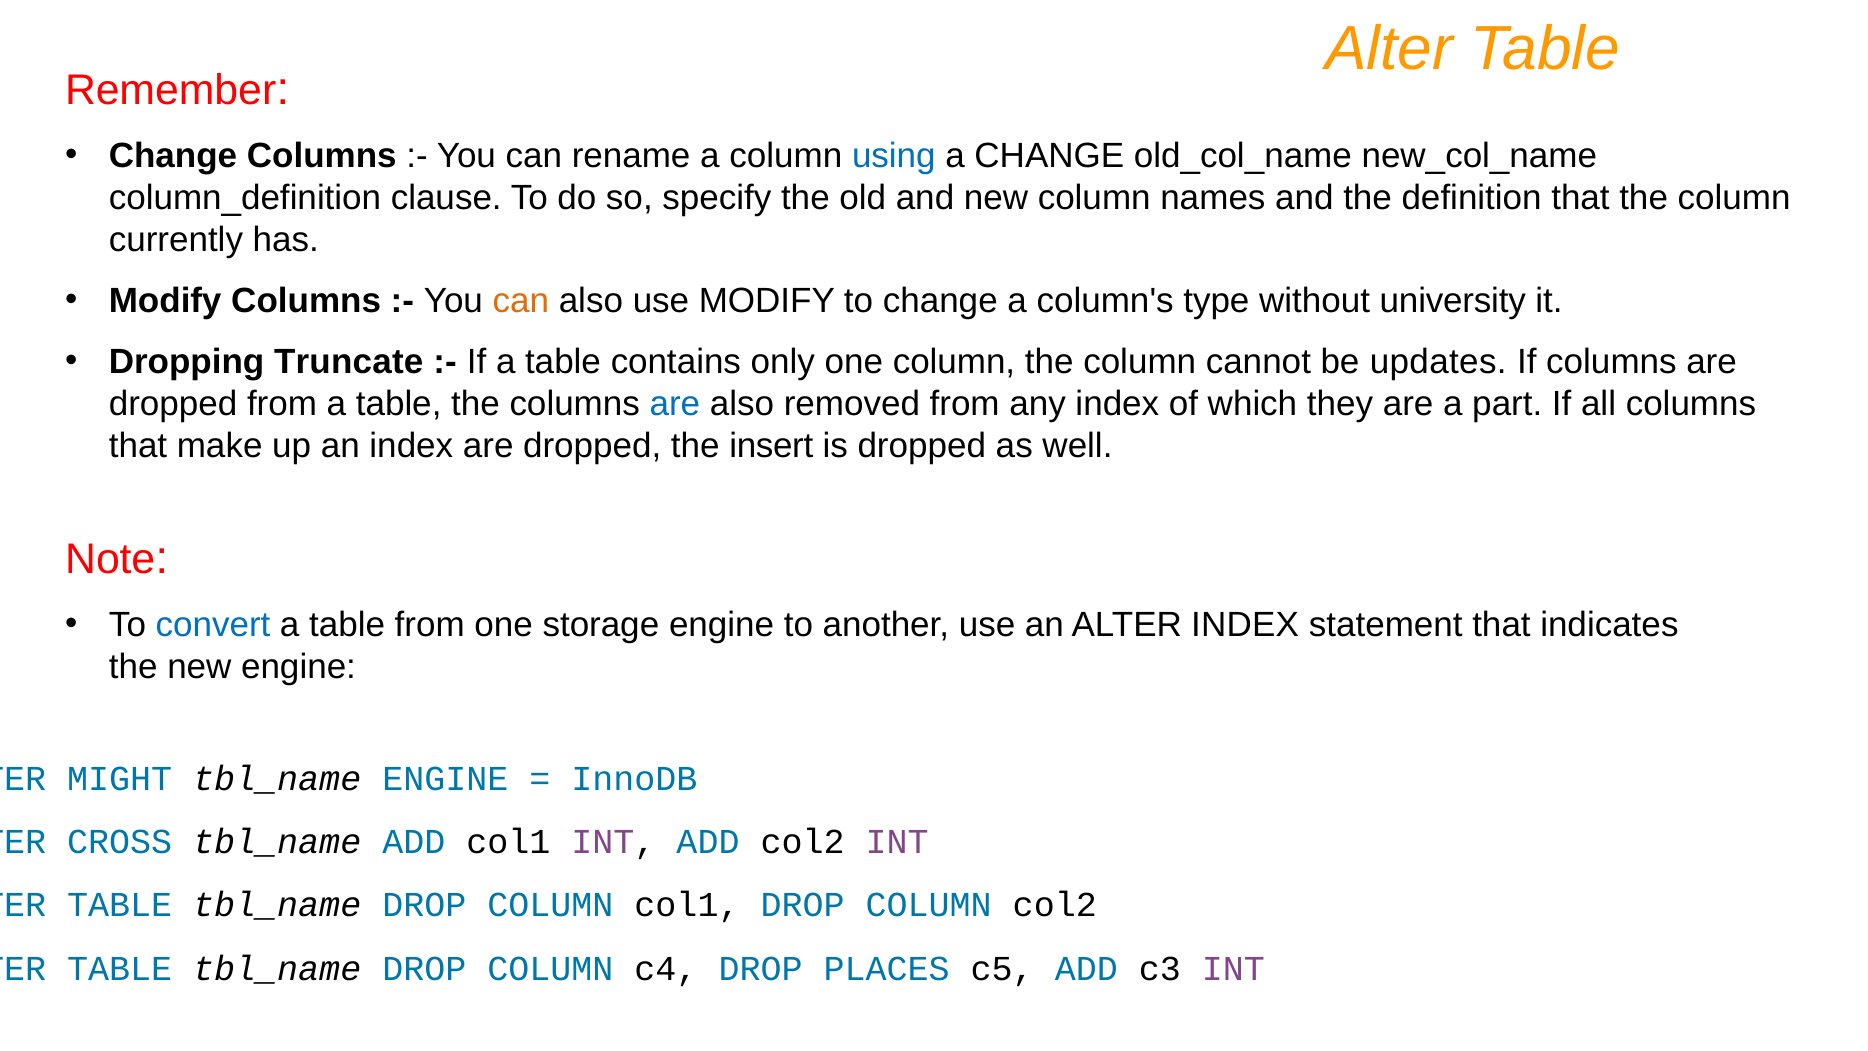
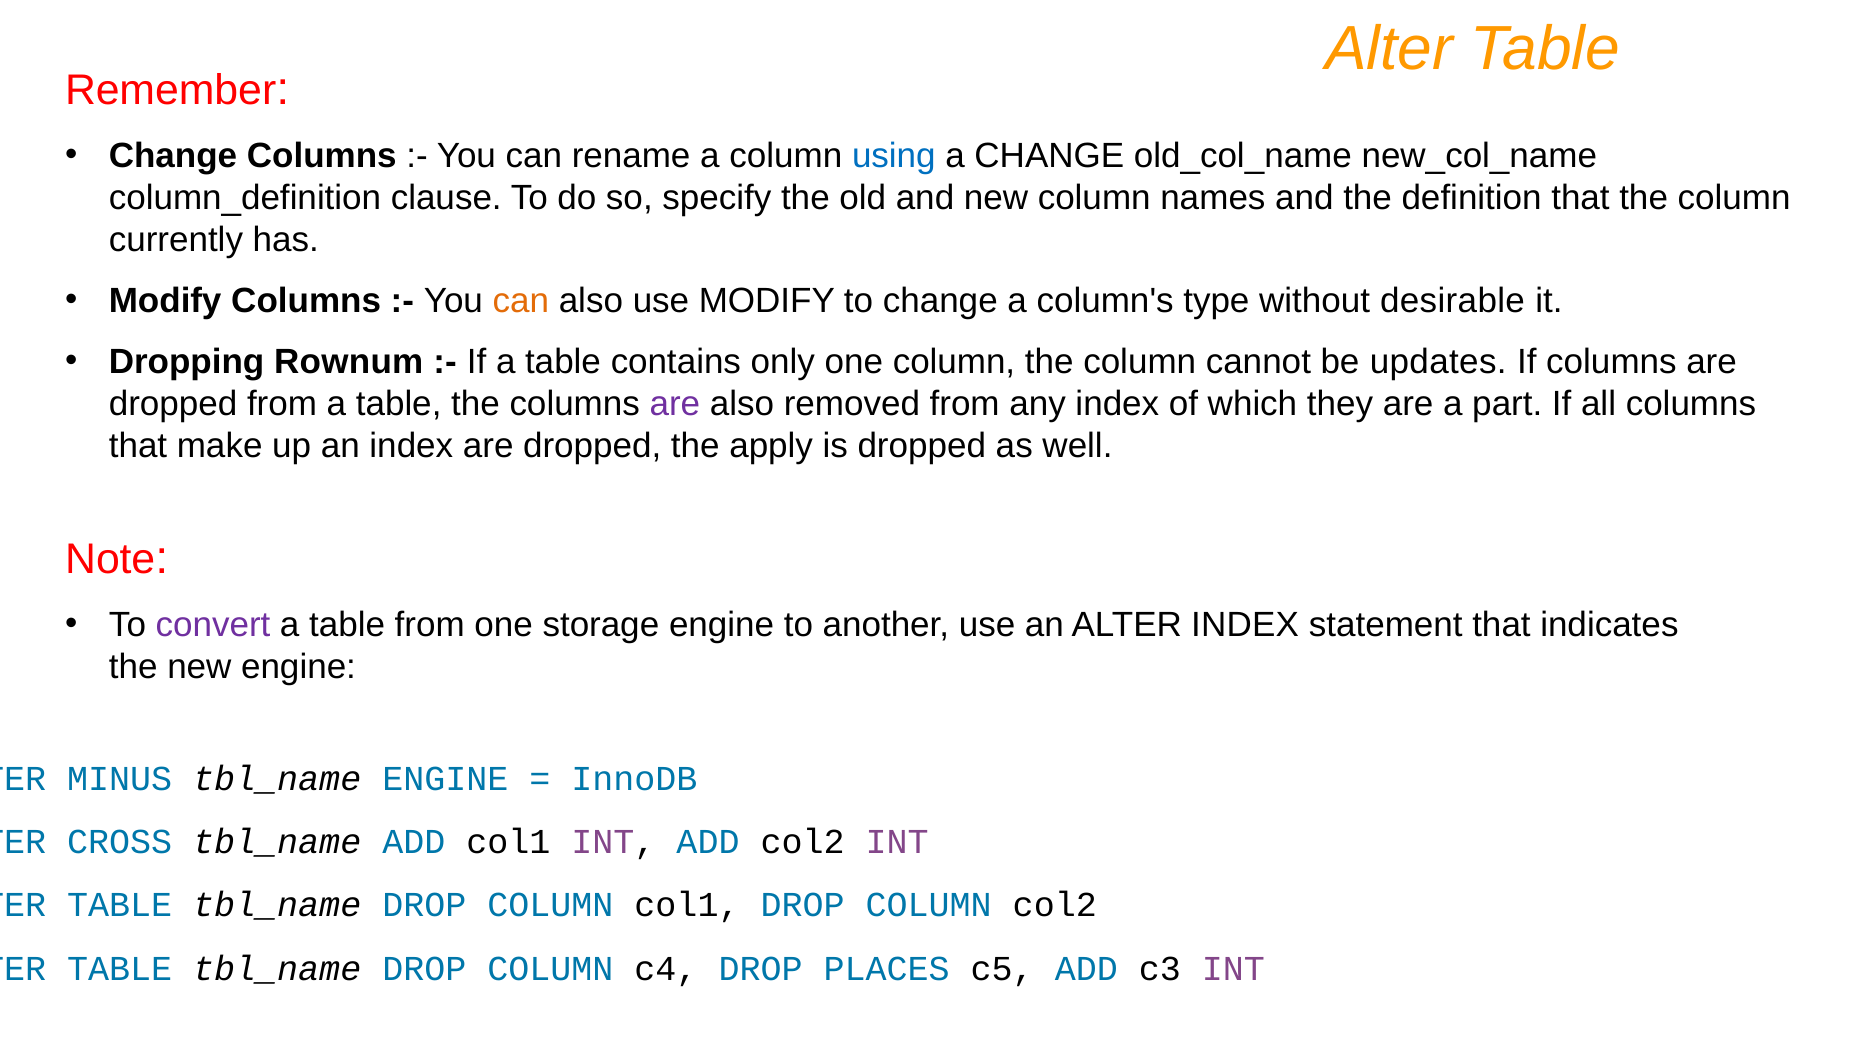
university: university -> desirable (1452, 301)
Truncate: Truncate -> Rownum (349, 361)
are colour: blue -> purple (675, 403)
insert: insert -> apply (771, 445)
convert colour: blue -> purple (213, 625)
MIGHT: MIGHT -> MINUS (120, 779)
